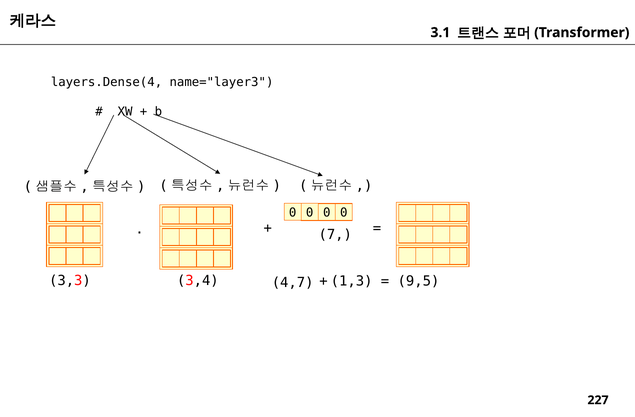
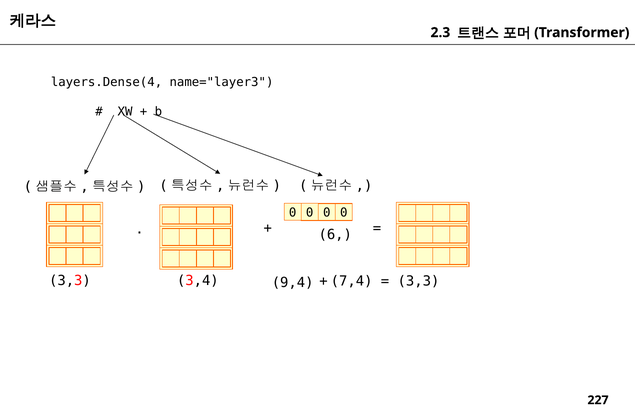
3.1: 3.1 -> 2.3 (440, 33)
7: 7 -> 6 (335, 234)
1,3: 1,3 -> 7,4 (352, 281)
9,5: 9,5 -> 3,3 (419, 281)
4,7: 4,7 -> 9,4 (293, 283)
